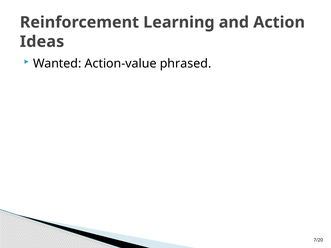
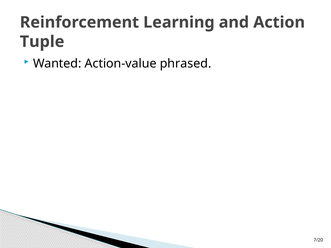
Ideas: Ideas -> Tuple (42, 42)
